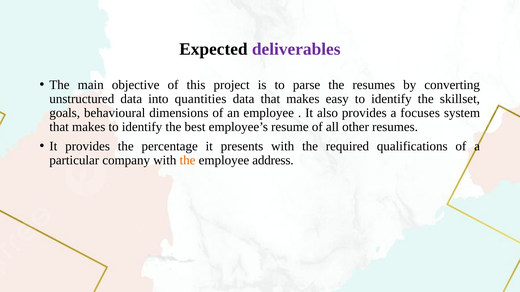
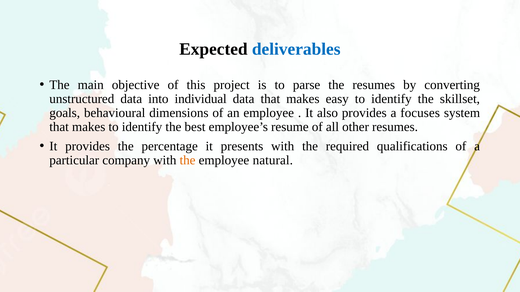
deliverables colour: purple -> blue (296, 49)
quantities: quantities -> individual (201, 99)
address: address -> natural (273, 160)
